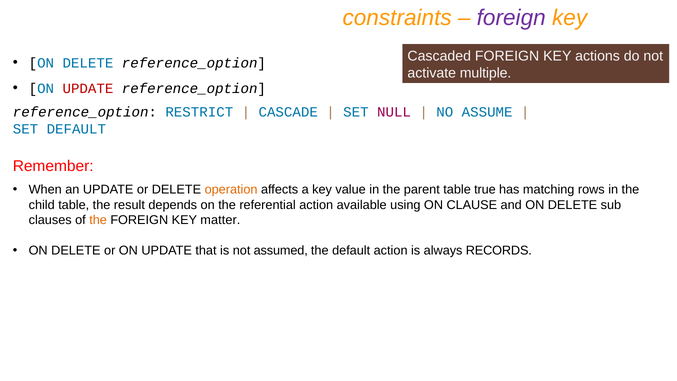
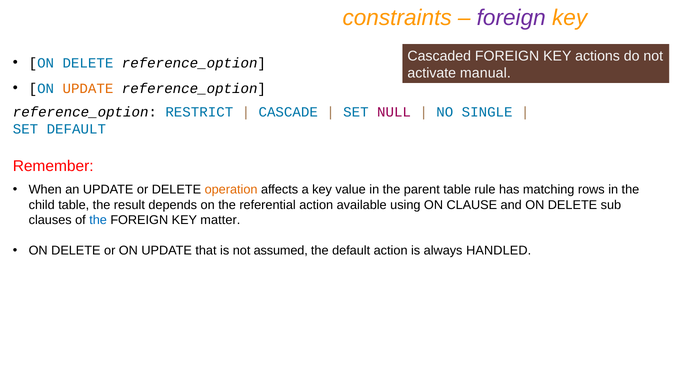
multiple: multiple -> manual (485, 73)
UPDATE colour: red -> orange (88, 88)
ASSUME: ASSUME -> SINGLE (487, 112)
true: true -> rule (485, 190)
the colour: orange -> blue (98, 220)
RECORDS: RECORDS -> HANDLED (499, 251)
